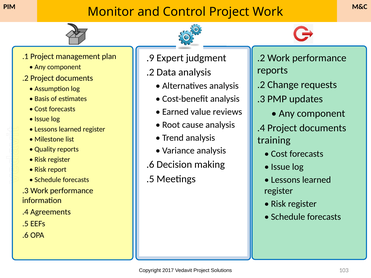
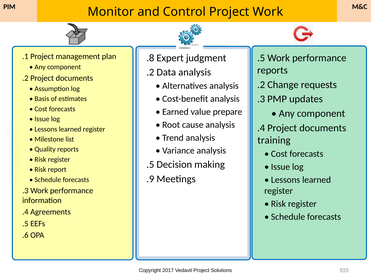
.9: .9 -> .8 (150, 58)
.2: .2 -> .5 (261, 58)
reviews: reviews -> prepare (228, 112)
.6: .6 -> .5 (150, 165)
.5: .5 -> .9 (150, 179)
